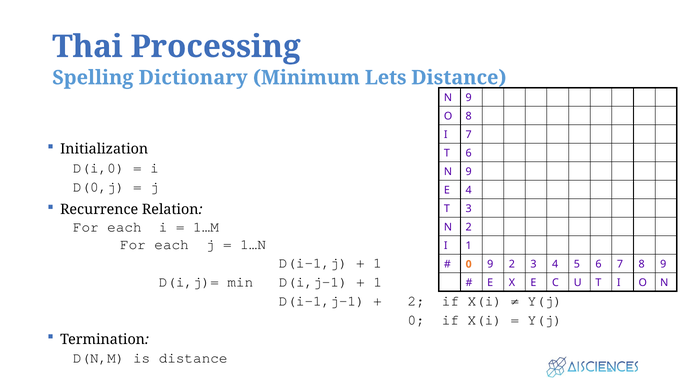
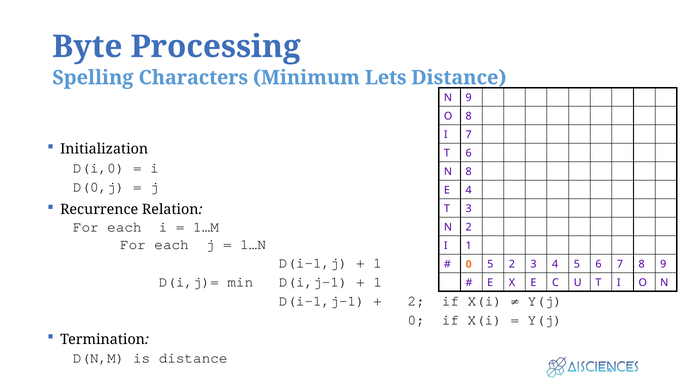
Thai: Thai -> Byte (87, 47)
Dictionary: Dictionary -> Characters (193, 78)
9: 9 -> 8 (469, 172)
0 9: 9 -> 5 (490, 264)
